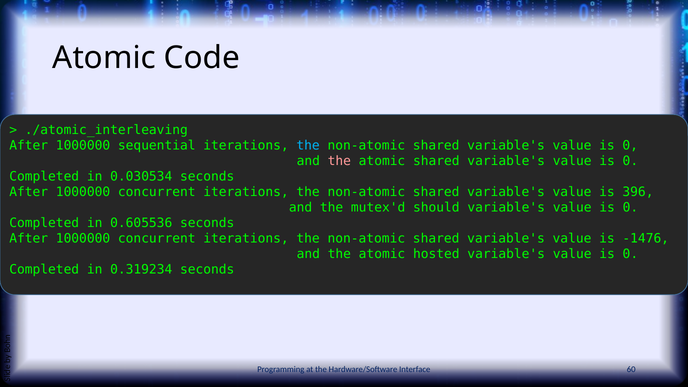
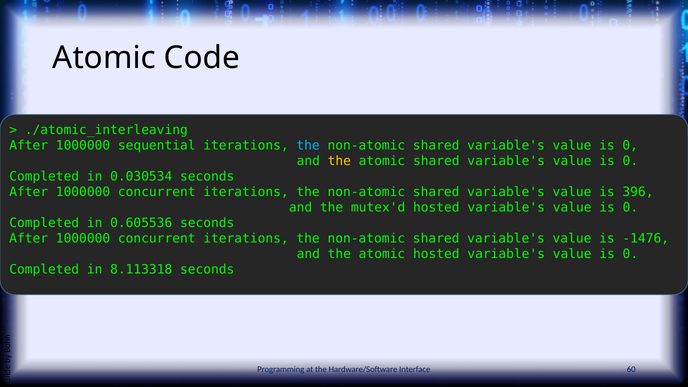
the colour: pink -> yellow (339, 161)
mutex'd should: should -> hosted (436, 207)
0.319234: 0.319234 -> 8.113318 (141, 269)
